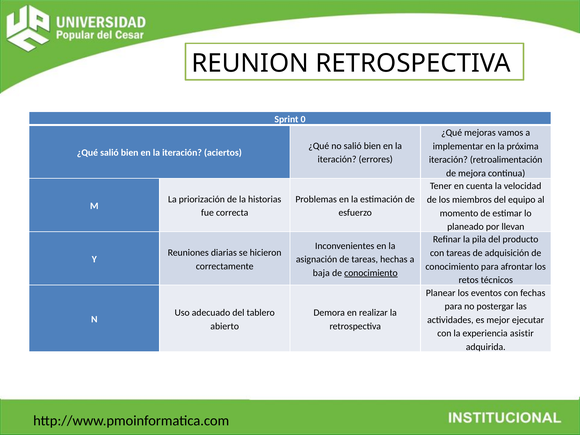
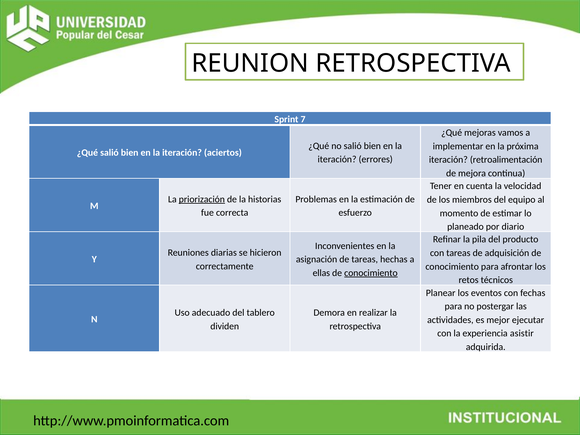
0: 0 -> 7 (303, 119)
priorización underline: none -> present (202, 199)
llevan: llevan -> diario (513, 227)
baja: baja -> ellas (321, 273)
abierto: abierto -> dividen (225, 326)
